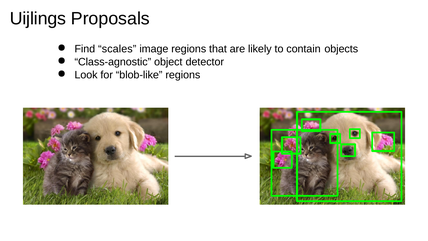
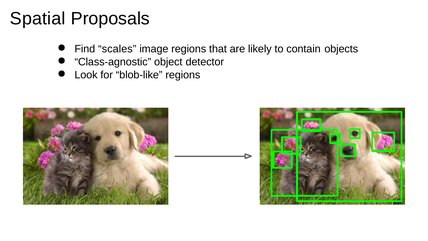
Uijlings: Uijlings -> Spatial (38, 19)
